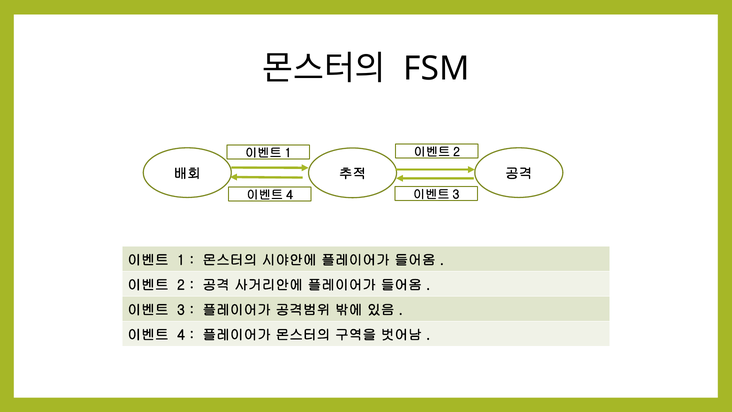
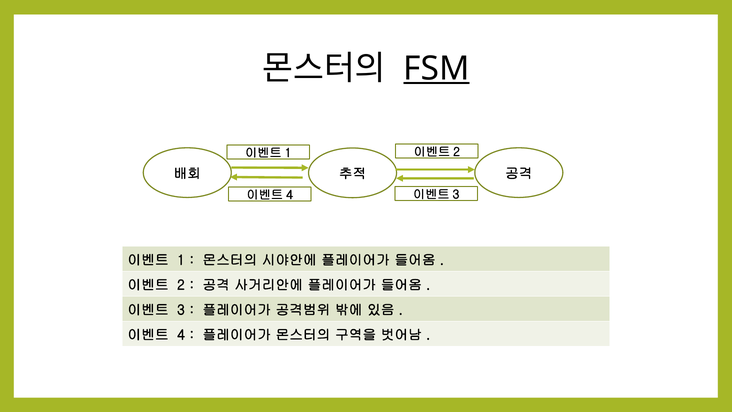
FSM underline: none -> present (436, 69)
